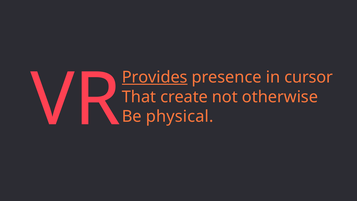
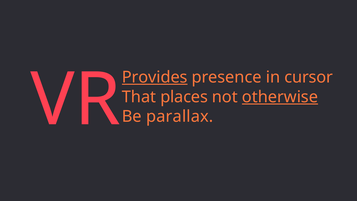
create: create -> places (184, 97)
otherwise underline: none -> present (280, 97)
physical: physical -> parallax (180, 116)
